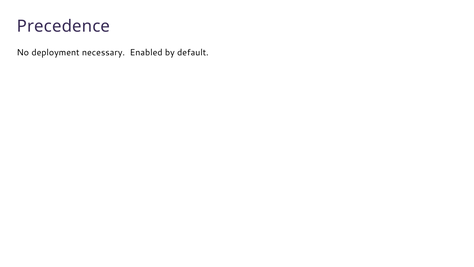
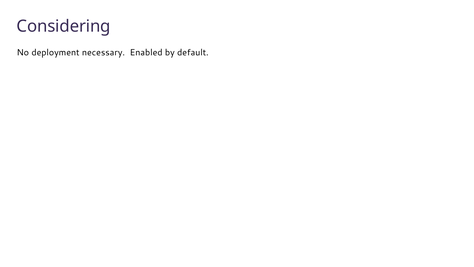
Precedence: Precedence -> Considering (64, 26)
